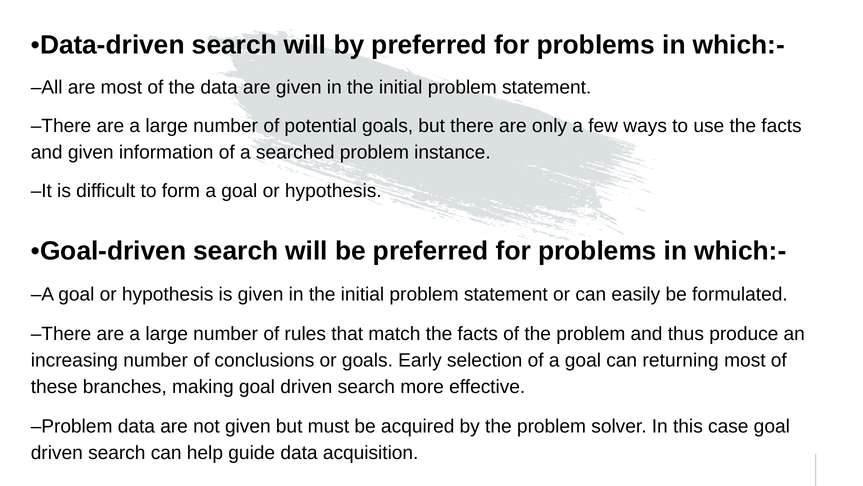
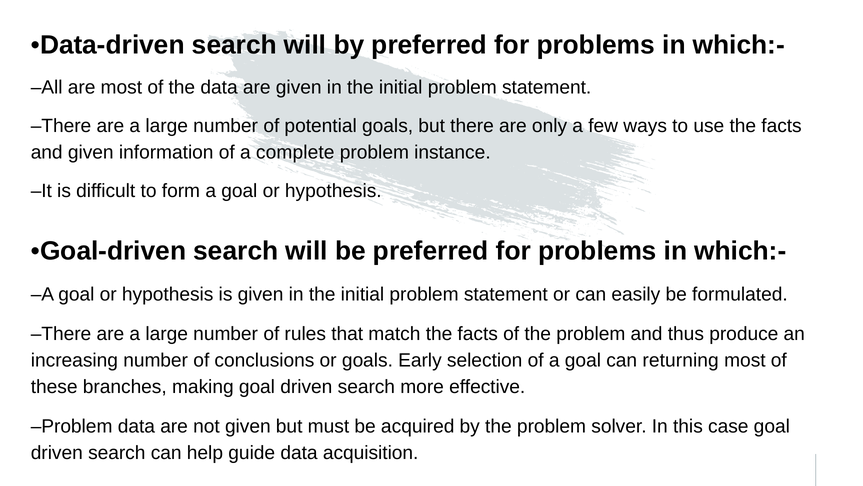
searched: searched -> complete (295, 152)
